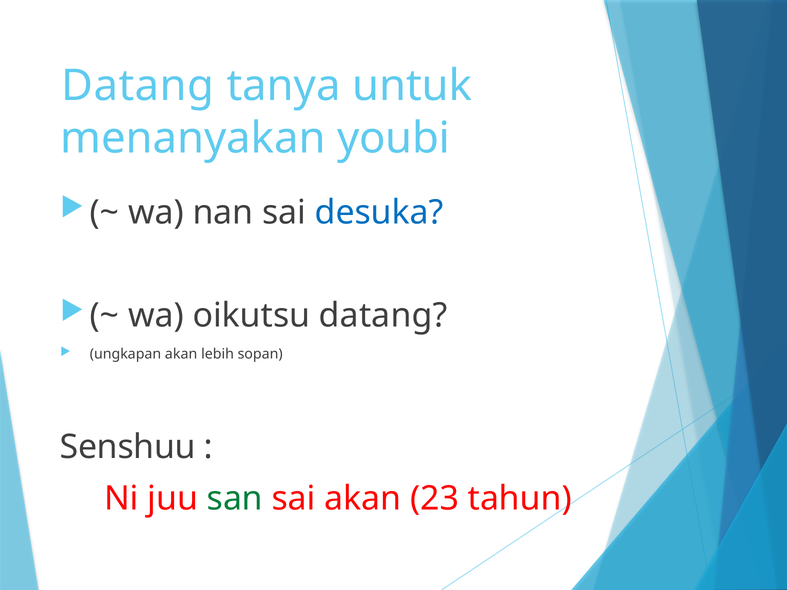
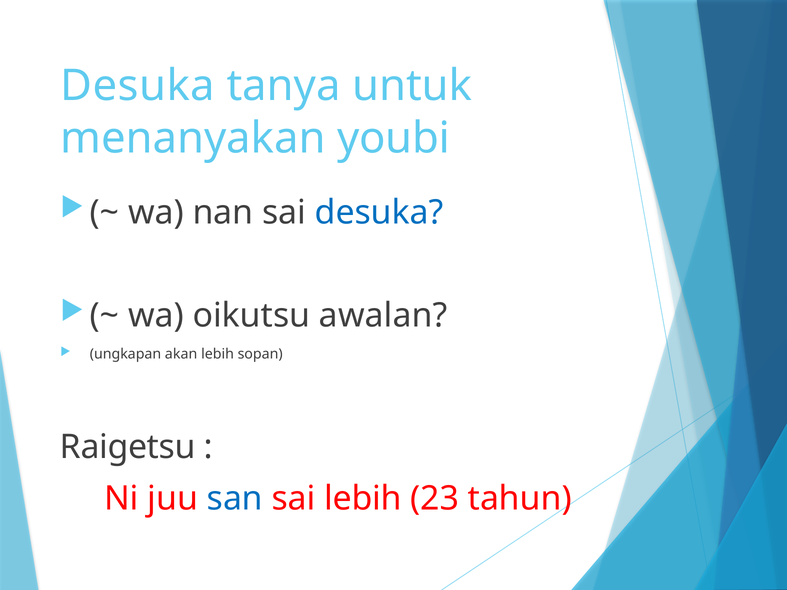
Datang: Datang -> Desuka (138, 86)
oikutsu datang: datang -> awalan (383, 316)
Senshuu: Senshuu -> Raigetsu (128, 447)
san colour: green -> blue (235, 499)
sai akan: akan -> lebih (363, 499)
